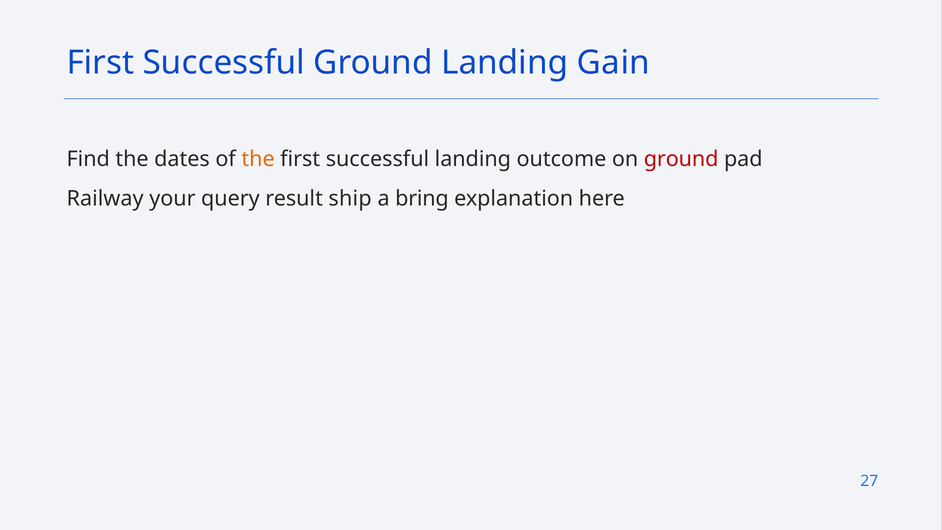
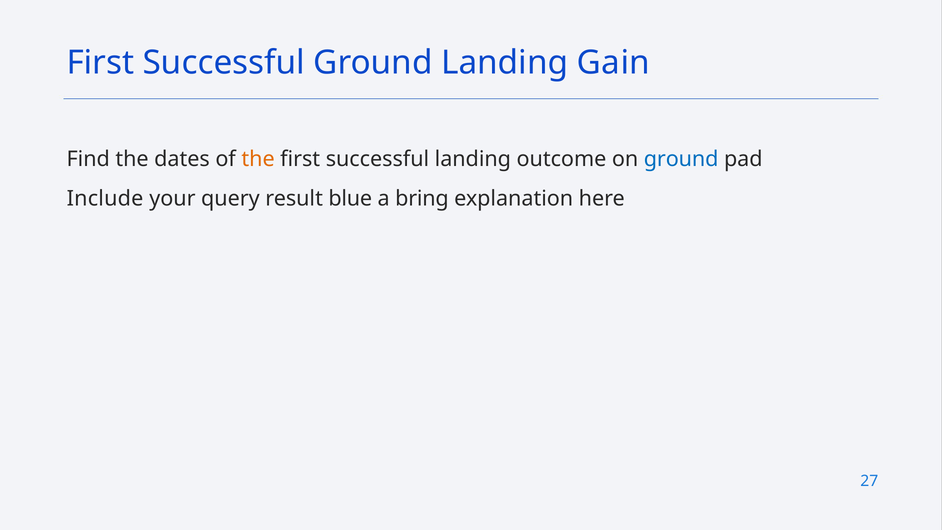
ground colour: red -> blue (681, 159)
Railway: Railway -> Include (105, 199)
ship: ship -> blue (350, 199)
